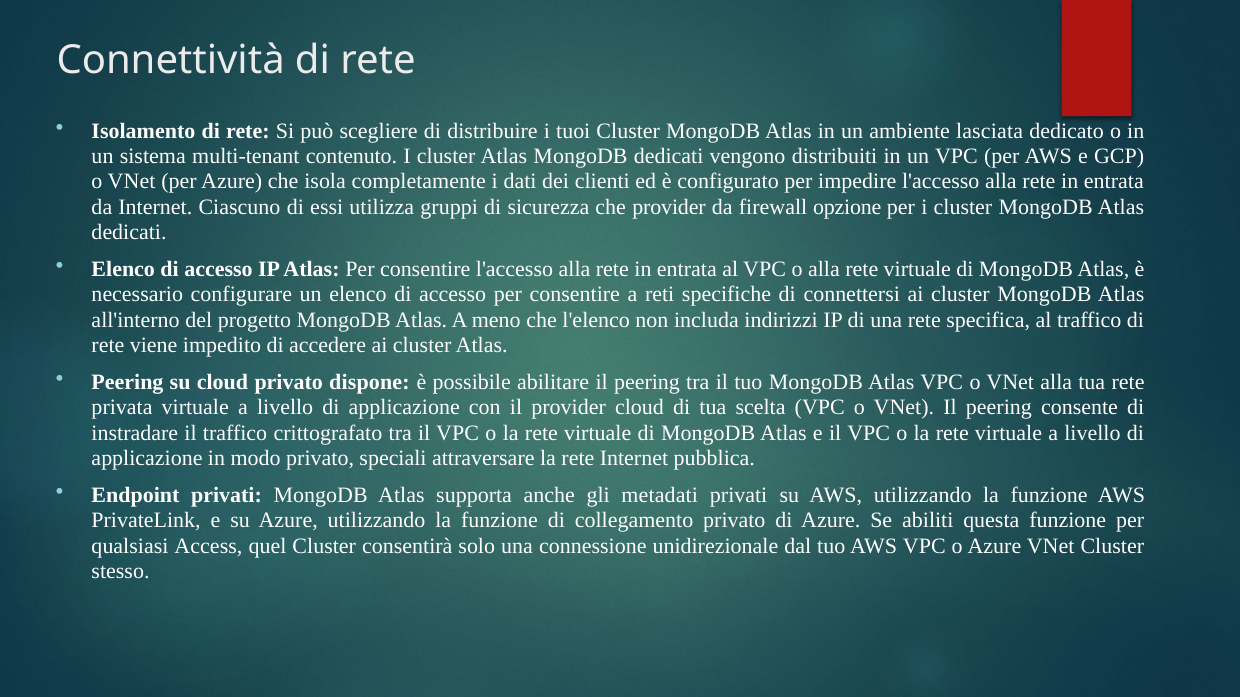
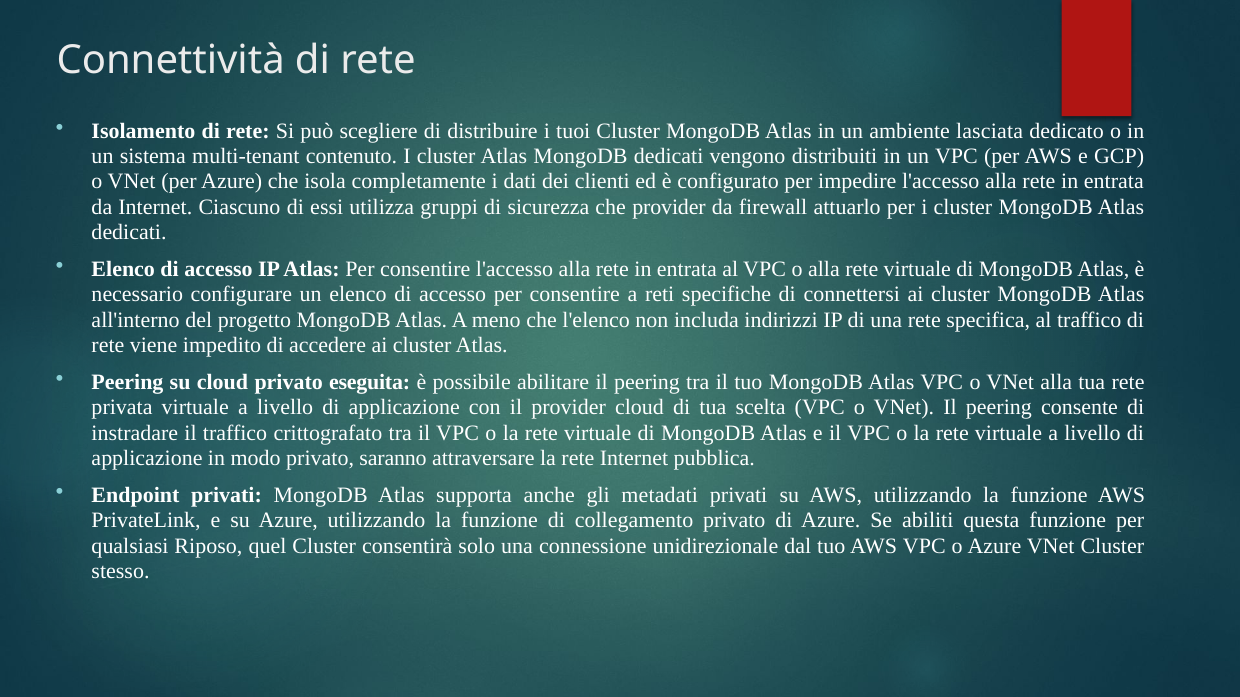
opzione: opzione -> attuarlo (847, 207)
dispone: dispone -> eseguita (370, 383)
speciali: speciali -> saranno (393, 459)
Access: Access -> Riposo (208, 546)
